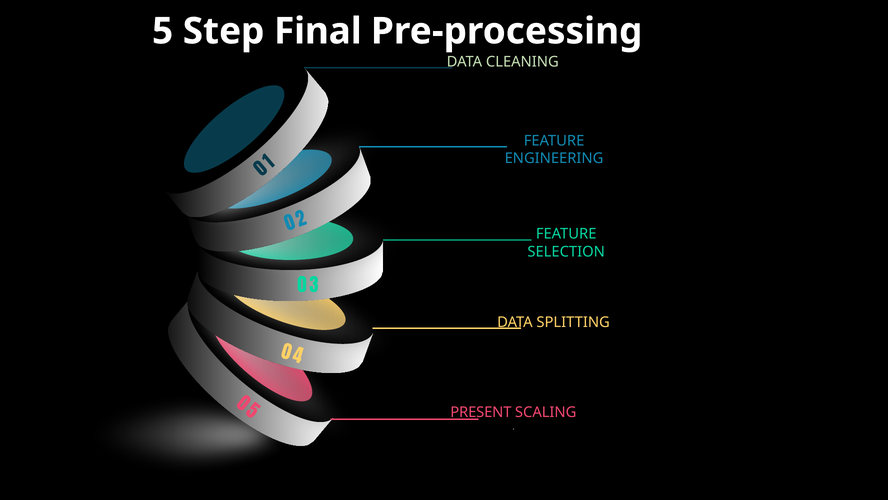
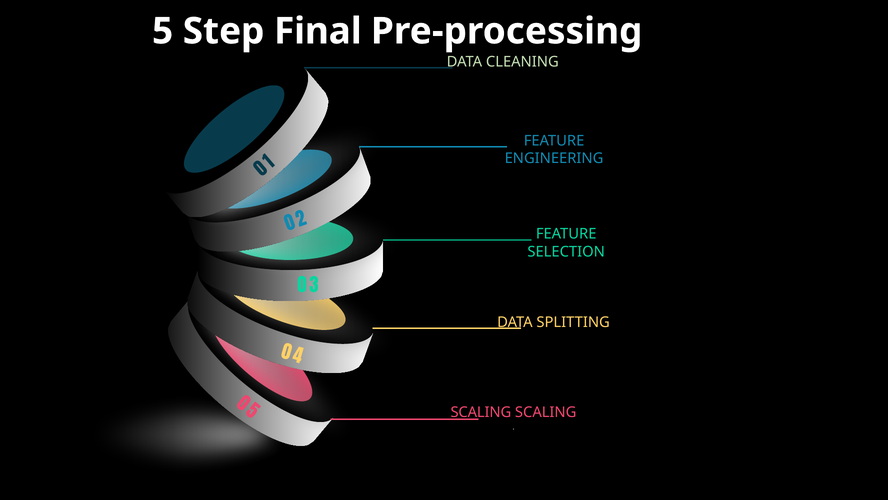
PRESENT: PRESENT -> SCALING (481, 412)
